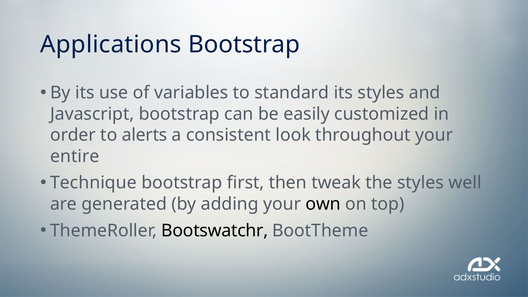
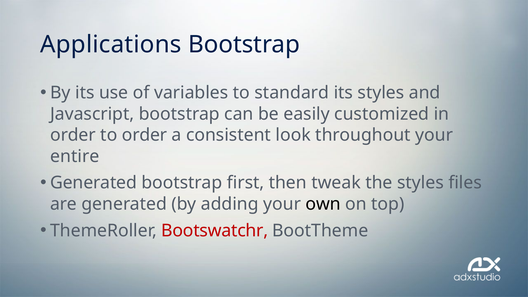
to alerts: alerts -> order (145, 135)
Technique: Technique -> Generated (94, 183)
well: well -> files (465, 183)
Bootswatchr colour: black -> red (215, 231)
